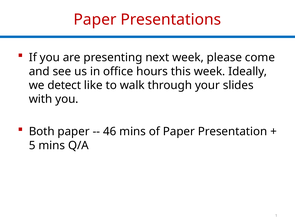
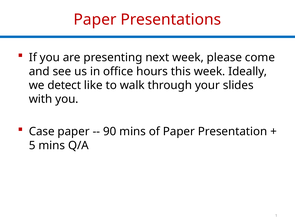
Both: Both -> Case (42, 132)
46: 46 -> 90 (110, 132)
